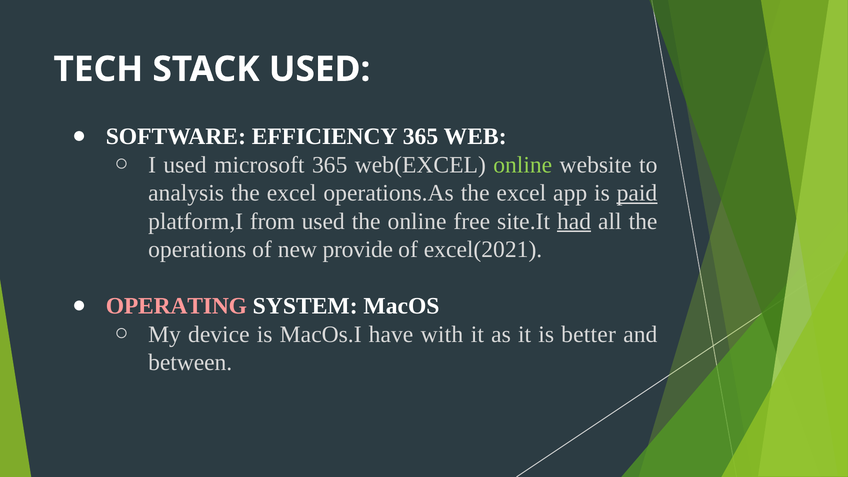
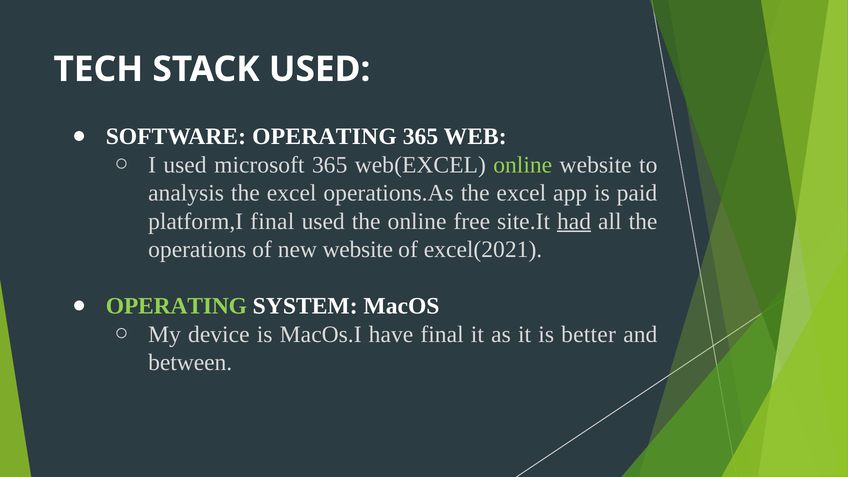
SOFTWARE EFFICIENCY: EFFICIENCY -> OPERATING (324, 136)
paid underline: present -> none (637, 193)
platform,I from: from -> final (272, 221)
new provide: provide -> website (358, 250)
OPERATING colour: pink -> light green (176, 306)
have with: with -> final (442, 334)
